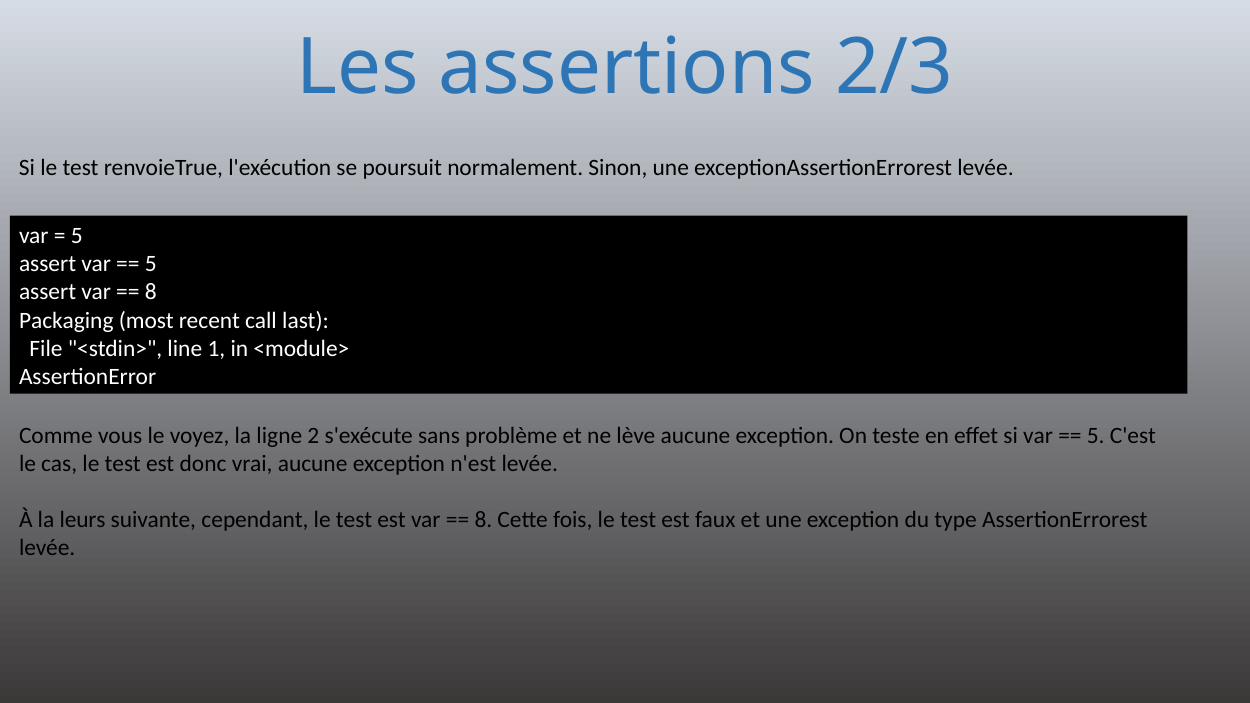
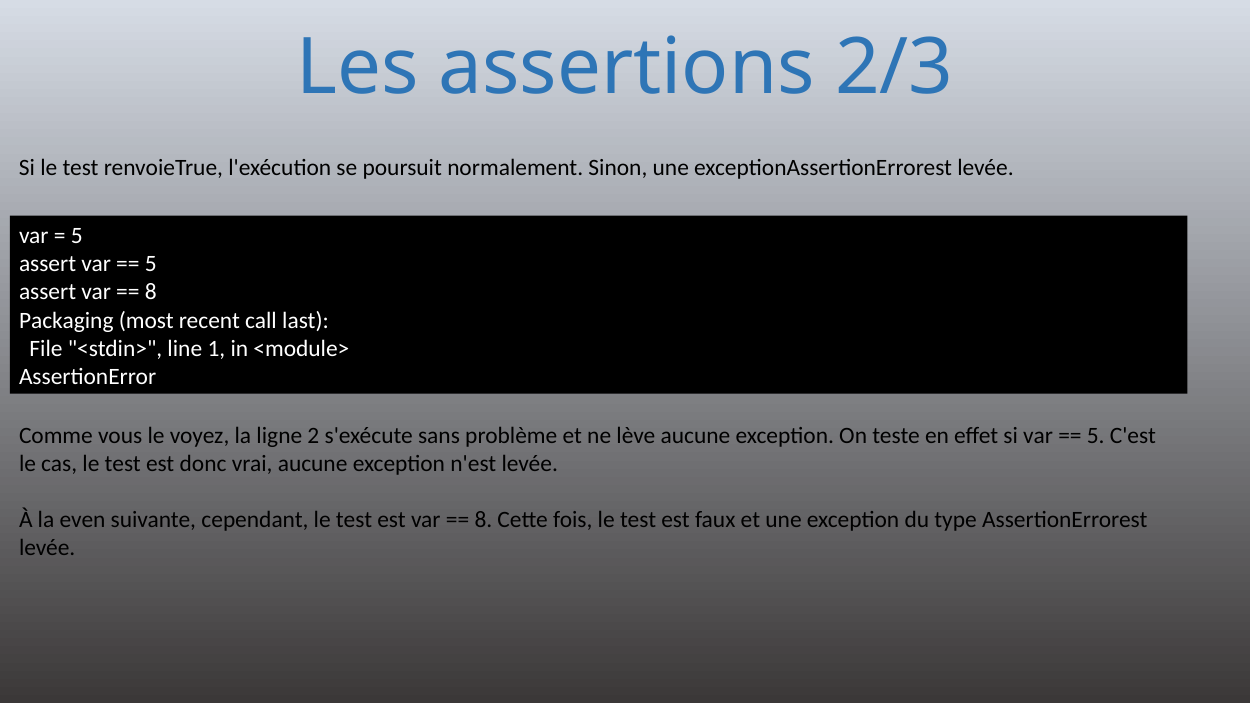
leurs: leurs -> even (83, 520)
